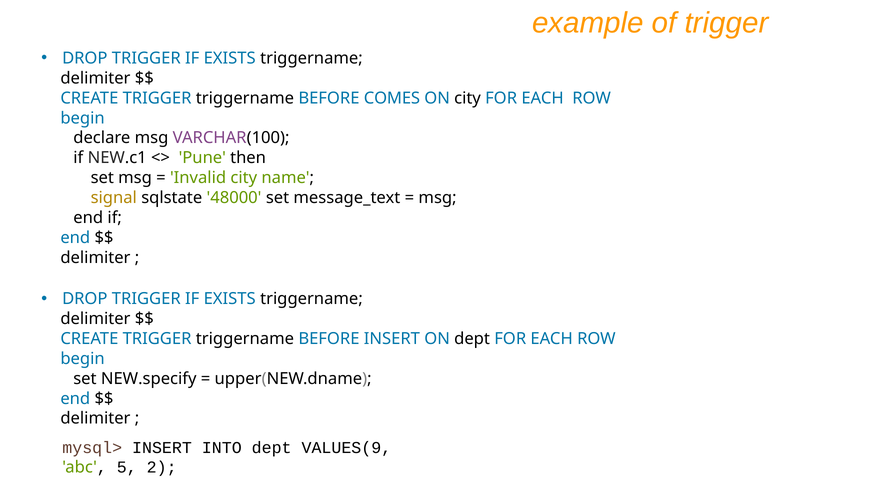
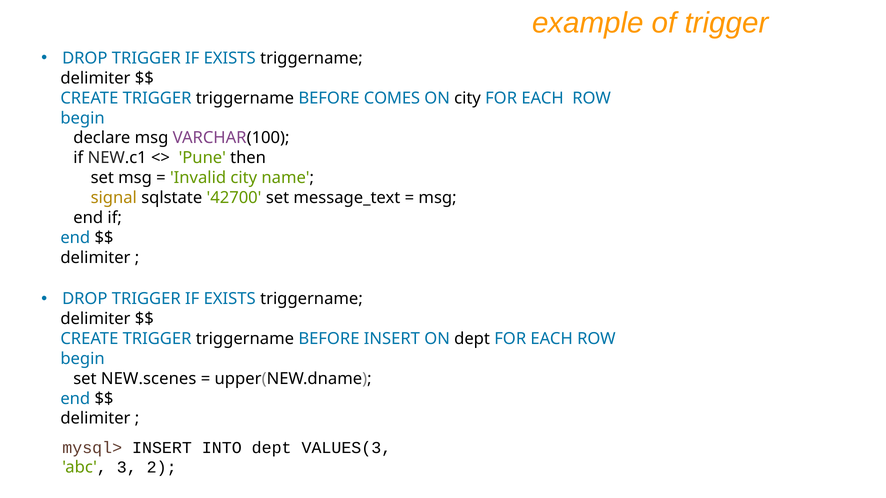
48000: 48000 -> 42700 (234, 198)
NEW.specify: NEW.specify -> NEW.scenes (149, 379)
VALUES(9: VALUES(9 -> VALUES(3 (346, 448)
5: 5 -> 3 (127, 468)
